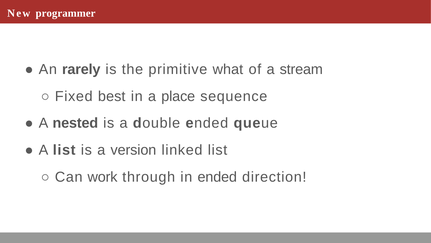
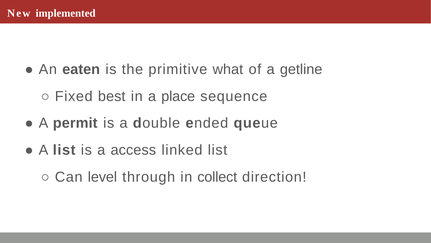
programmer: programmer -> implemented (66, 13)
rarely: rarely -> eaten (81, 69)
stream: stream -> getline (301, 69)
nested: nested -> permit (75, 123)
version: version -> access (133, 150)
work: work -> level (102, 177)
in ended: ended -> collect (217, 177)
